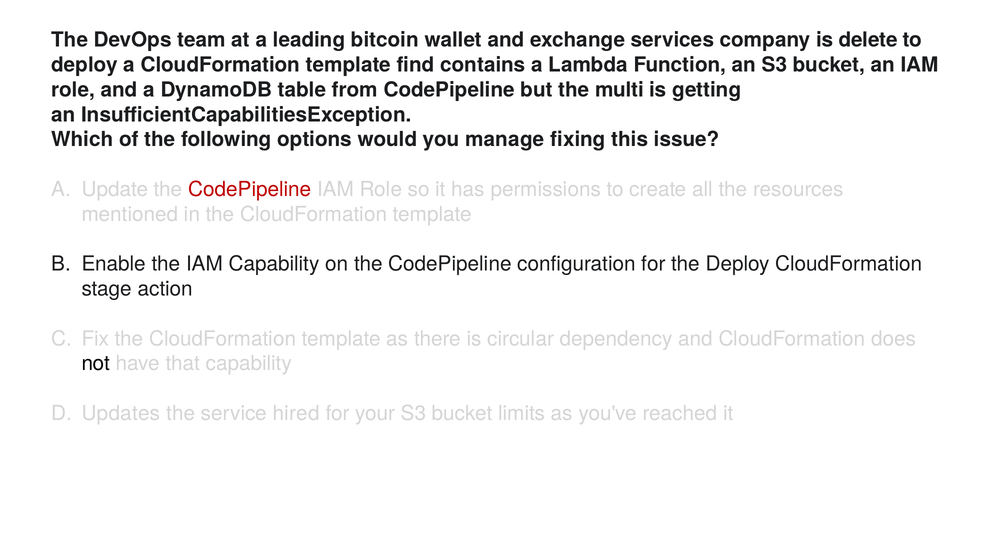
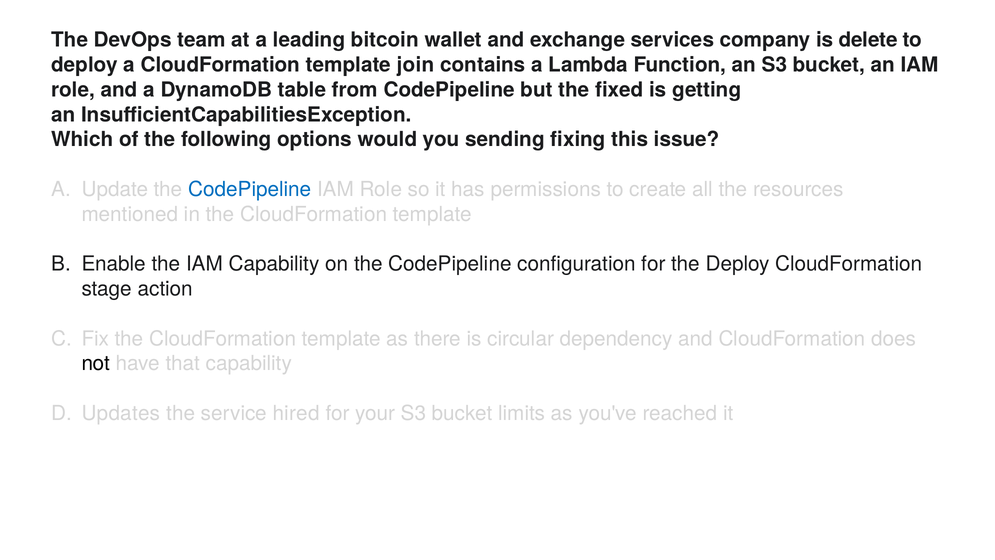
find: find -> join (415, 65)
multi: multi -> fixed (619, 90)
manage: manage -> sending (505, 140)
CodePipeline colour: red -> blue (250, 189)
